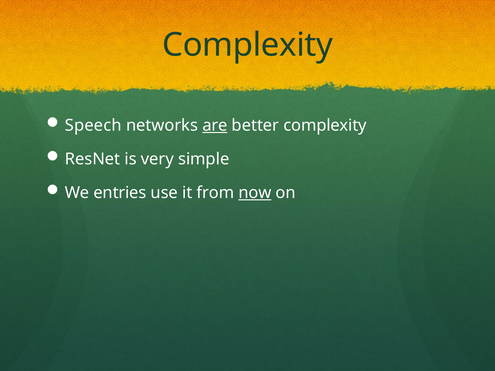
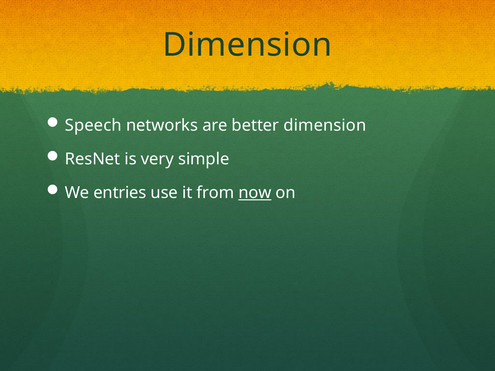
Complexity: Complexity -> Dimension (247, 45)
are underline: present -> none (215, 126)
better complexity: complexity -> dimension (325, 126)
